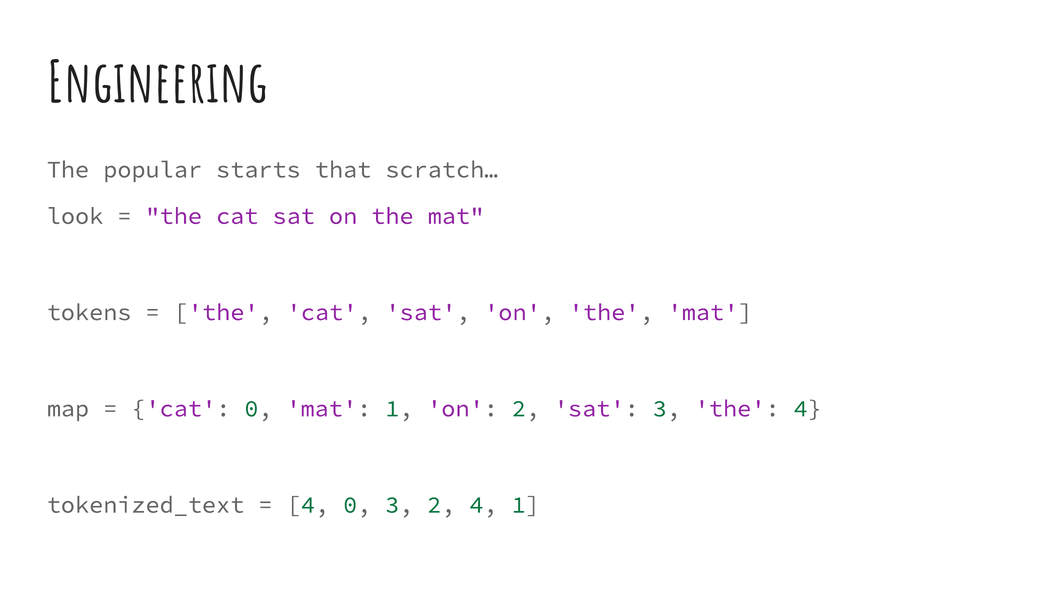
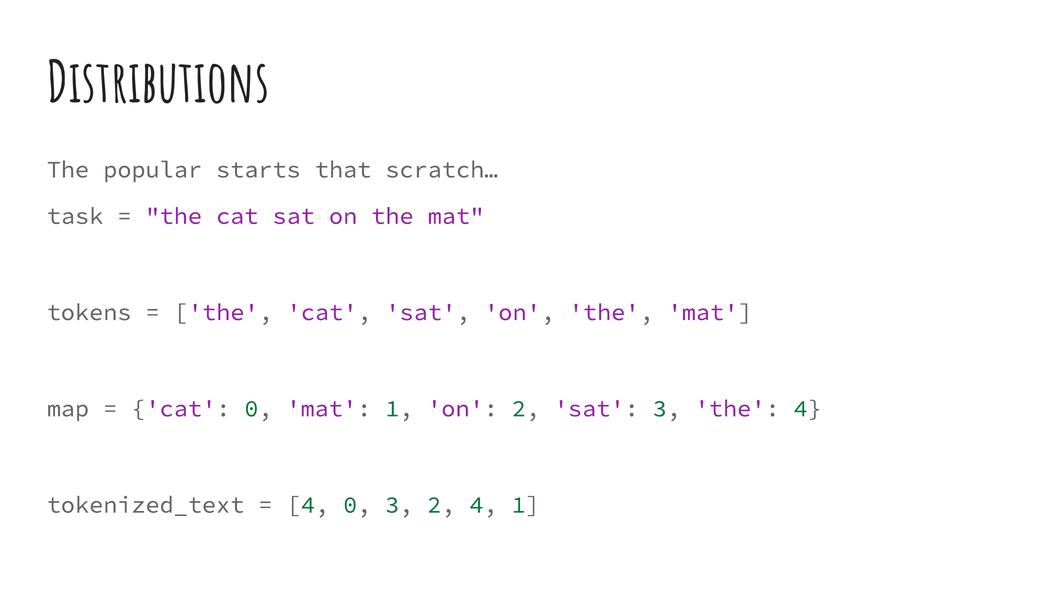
Engineering: Engineering -> Distributions (158, 84)
look: look -> task (75, 216)
